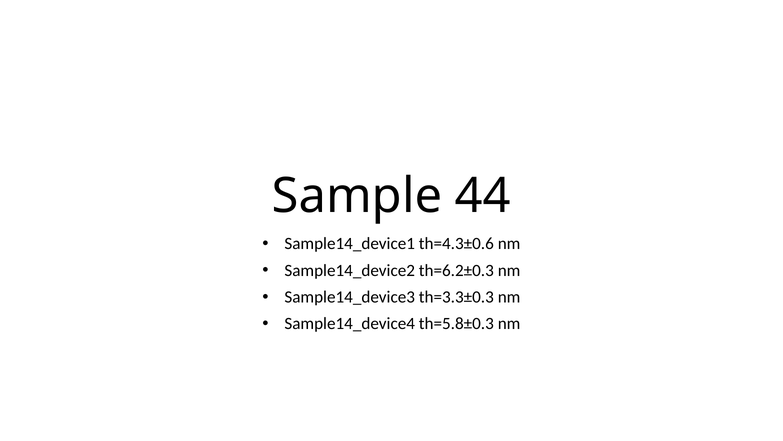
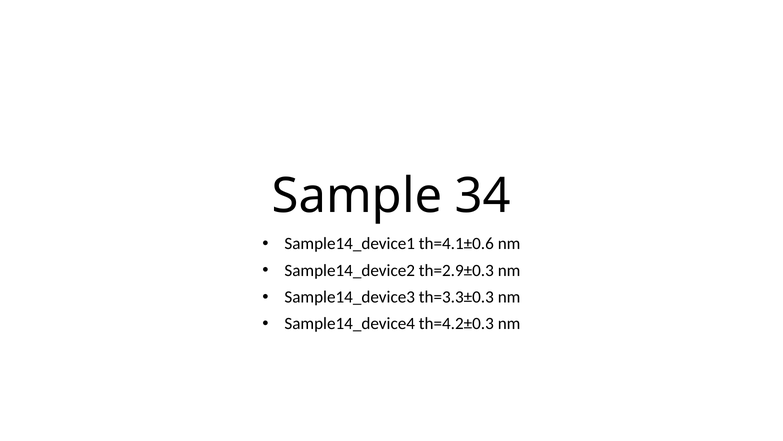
44: 44 -> 34 (483, 196)
th=4.3±0.6: th=4.3±0.6 -> th=4.1±0.6 (456, 243)
th=6.2±0.3: th=6.2±0.3 -> th=2.9±0.3 (456, 270)
th=5.8±0.3: th=5.8±0.3 -> th=4.2±0.3 (456, 323)
